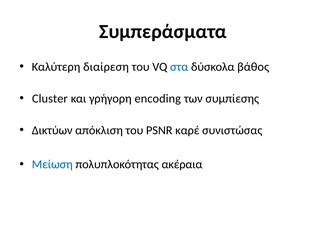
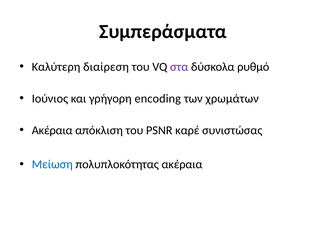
στα colour: blue -> purple (179, 67)
βάθος: βάθος -> ρυθμό (253, 67)
Cluster: Cluster -> Ιούνιος (50, 99)
συμπίεσης: συμπίεσης -> χρωμάτων (232, 99)
Δικτύων: Δικτύων -> Ακέραια (52, 131)
